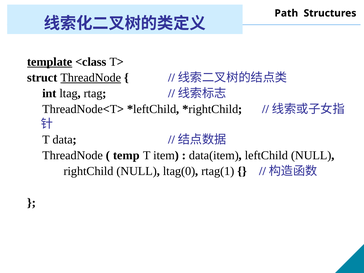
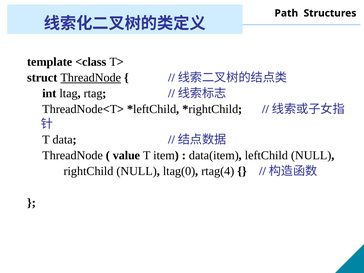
template underline: present -> none (50, 62)
temp: temp -> value (127, 155)
rtag(1: rtag(1 -> rtag(4 (218, 171)
